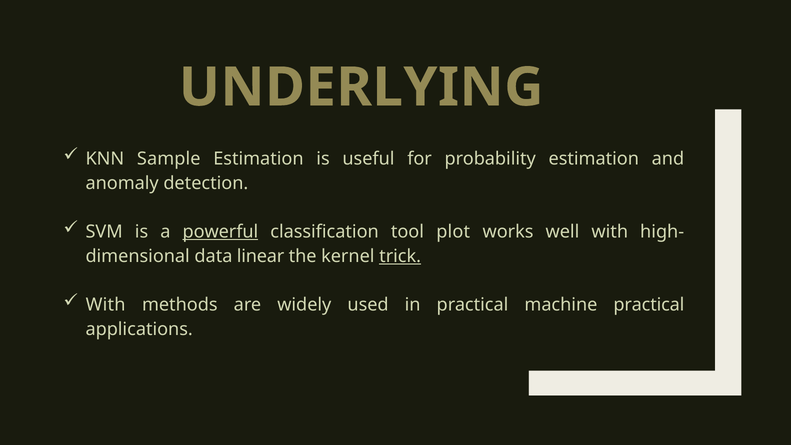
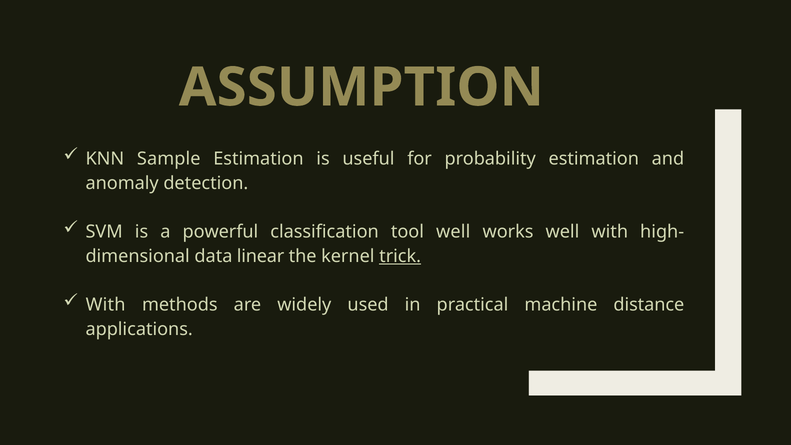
UNDERLYING: UNDERLYING -> ASSUMPTION (361, 87)
powerful underline: present -> none (220, 232)
tool plot: plot -> well (453, 232)
machine practical: practical -> distance (649, 305)
